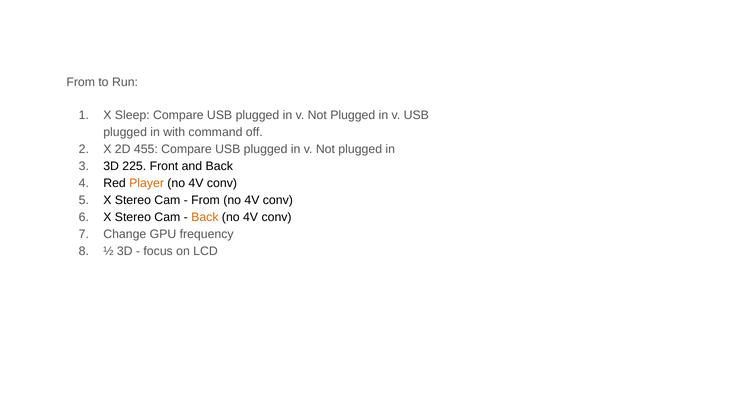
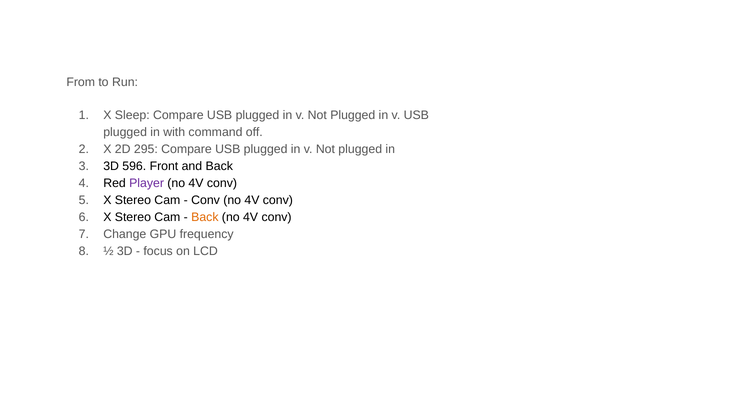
455: 455 -> 295 (146, 149)
225: 225 -> 596 (134, 166)
Player colour: orange -> purple (147, 183)
From: From -> Conv (206, 200)
